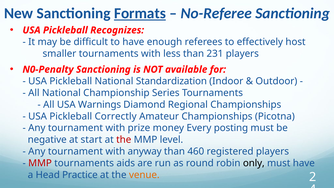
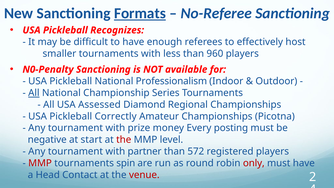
231: 231 -> 960 (215, 54)
Standardization: Standardization -> Professionalism (171, 81)
All underline: none -> present (34, 93)
Warnings: Warnings -> Assessed (99, 105)
anyway: anyway -> partner (145, 151)
460: 460 -> 572 (196, 151)
aids: aids -> spin (126, 163)
only colour: black -> red (254, 163)
Practice: Practice -> Contact (80, 175)
venue colour: orange -> red (144, 175)
